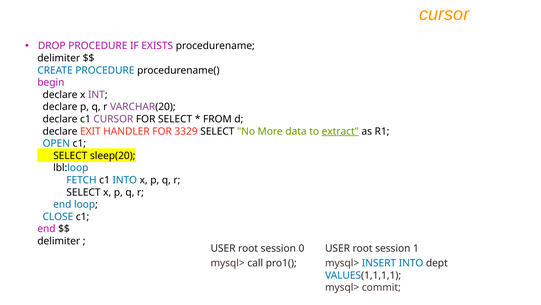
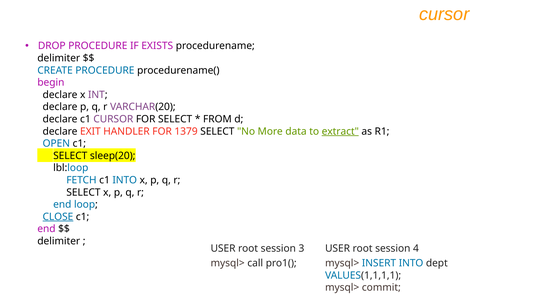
3329: 3329 -> 1379 (186, 131)
CLOSE underline: none -> present (58, 216)
0: 0 -> 3 (301, 248)
1: 1 -> 4 (416, 248)
